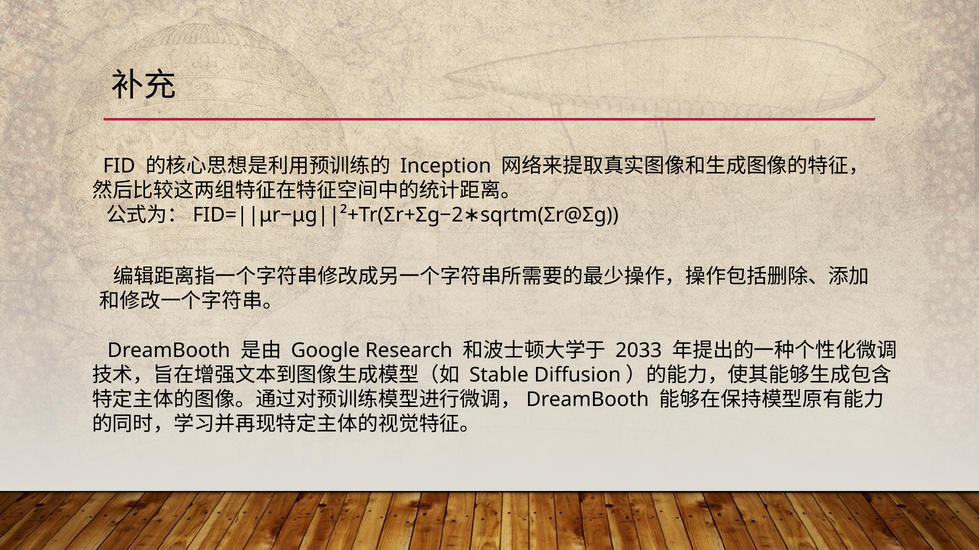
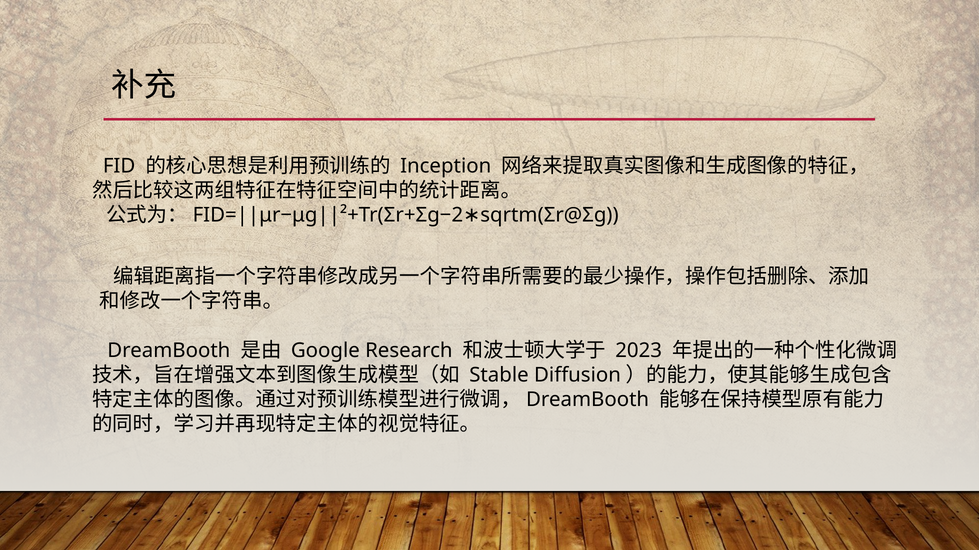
2033: 2033 -> 2023 (639, 351)
